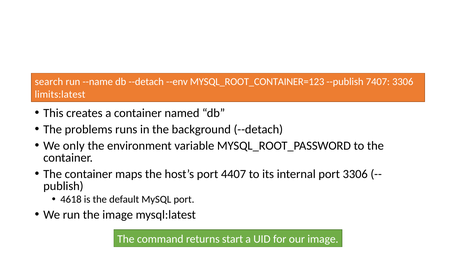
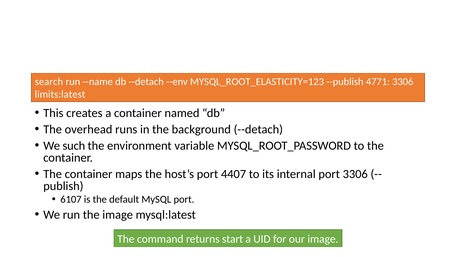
MYSQL_ROOT_CONTAINER=123: MYSQL_ROOT_CONTAINER=123 -> MYSQL_ROOT_ELASTICITY=123 (257, 82)
7407: 7407 -> 4771 (378, 82)
problems: problems -> overhead (89, 129)
only: only -> such (74, 146)
4618: 4618 -> 6107 (71, 199)
